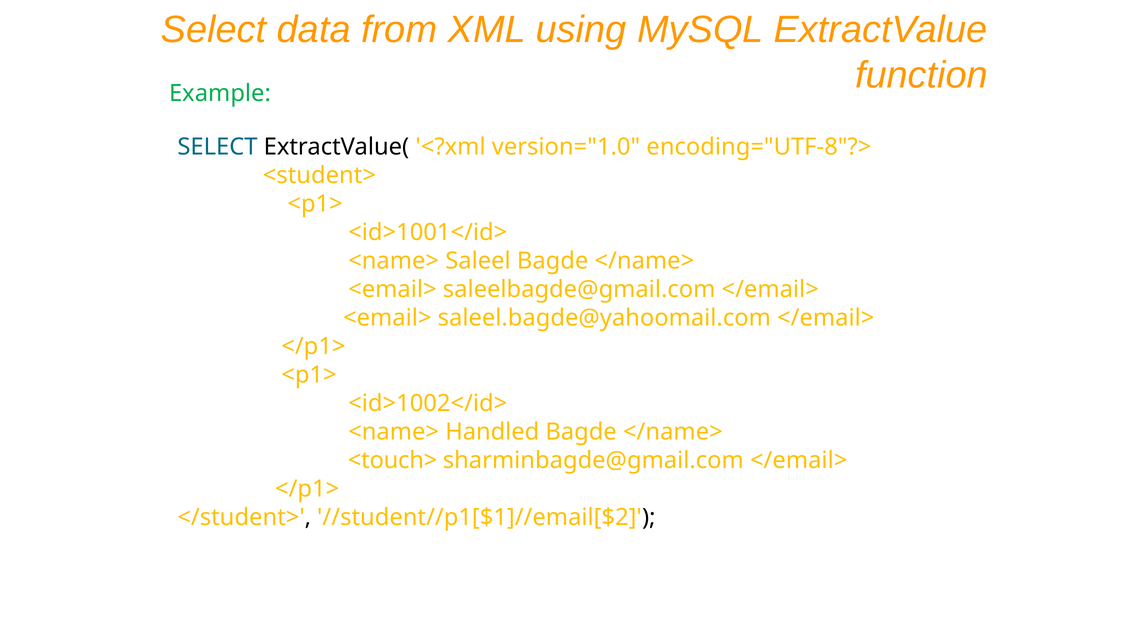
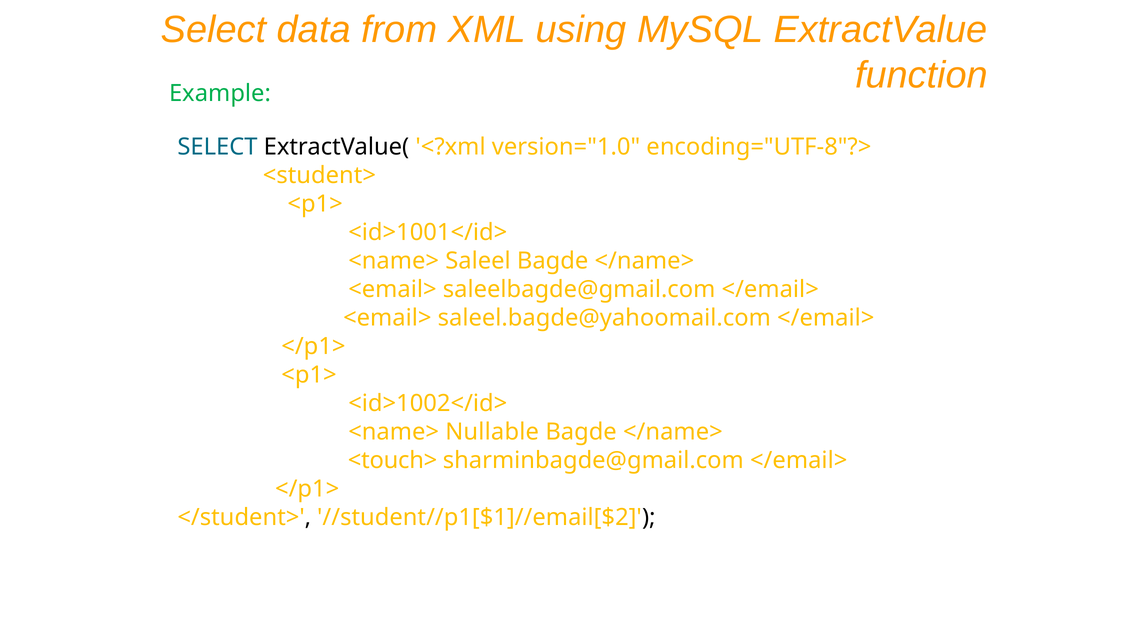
Handled: Handled -> Nullable (492, 432)
